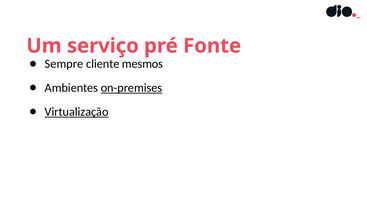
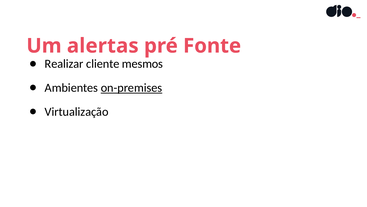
serviço: serviço -> alertas (103, 46)
Sempre: Sempre -> Realizar (64, 64)
Virtualização underline: present -> none (77, 111)
